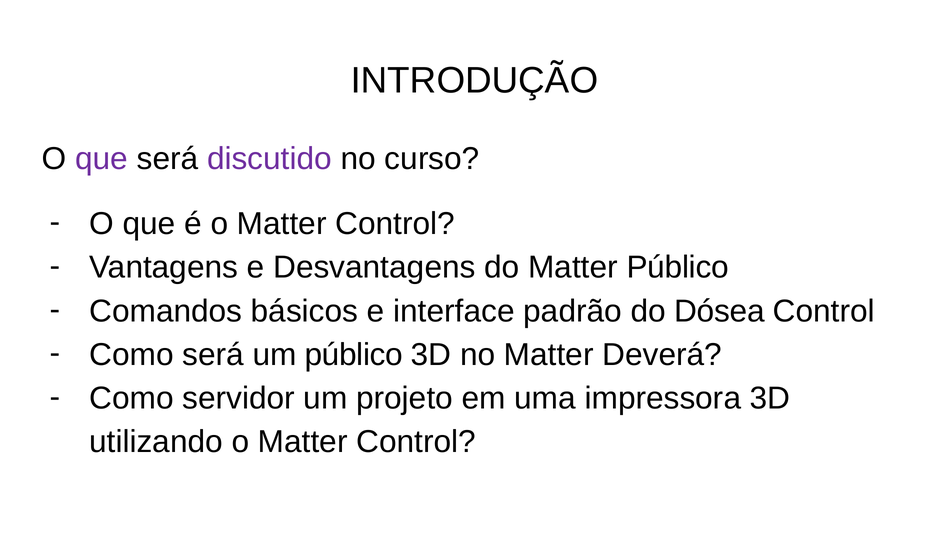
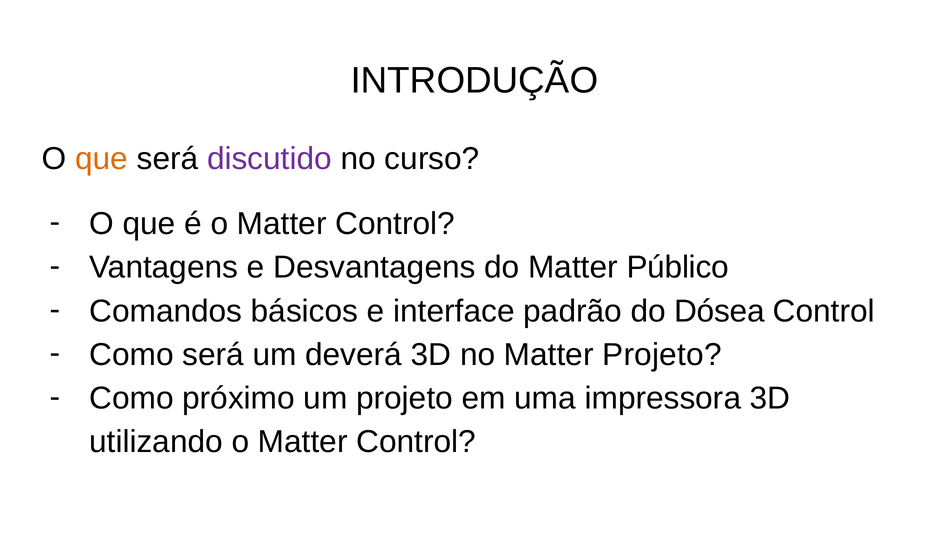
que colour: purple -> orange (102, 159)
um público: público -> deverá (354, 355)
Matter Deverá: Deverá -> Projeto (662, 355)
servidor: servidor -> próximo (239, 398)
